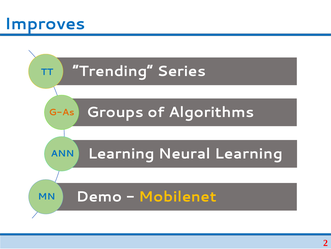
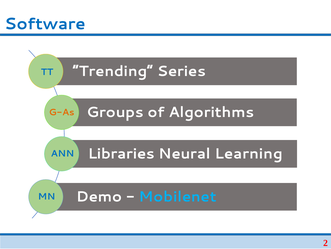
Improves: Improves -> Software (45, 24)
Learning: Learning -> Libraries (121, 153)
Mobilenet colour: yellow -> light blue (178, 196)
